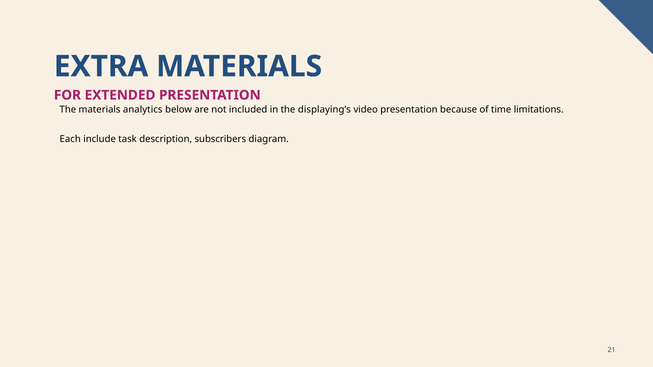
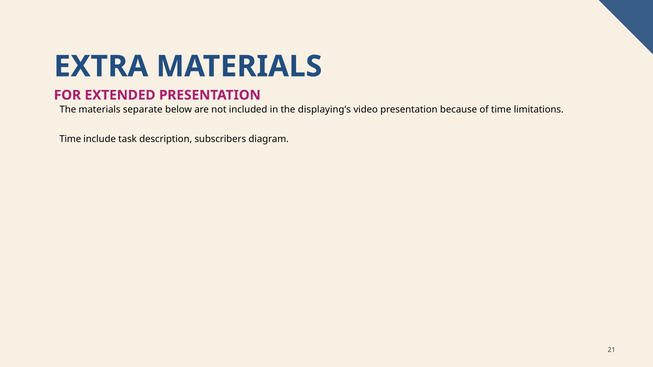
analytics: analytics -> separate (143, 110)
Each: Each -> Time (70, 139)
